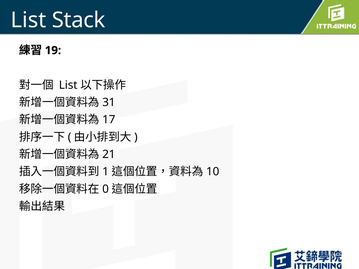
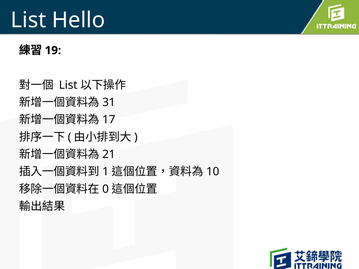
Stack: Stack -> Hello (78, 20)
